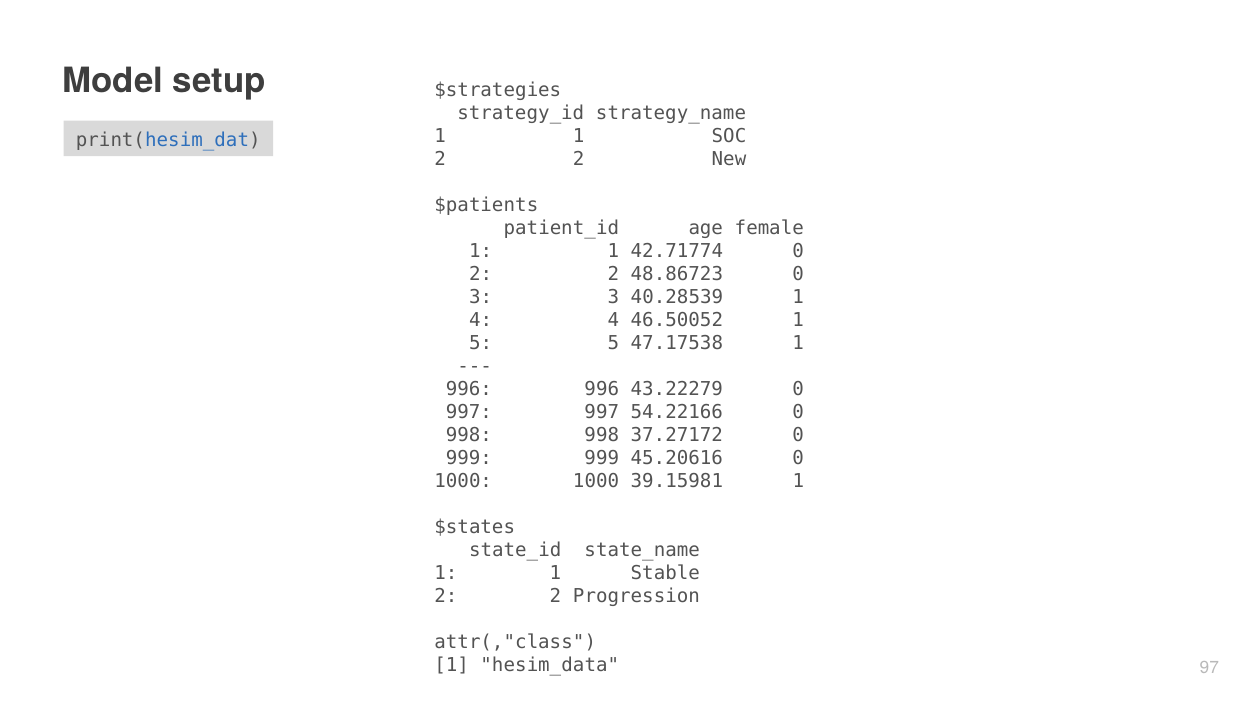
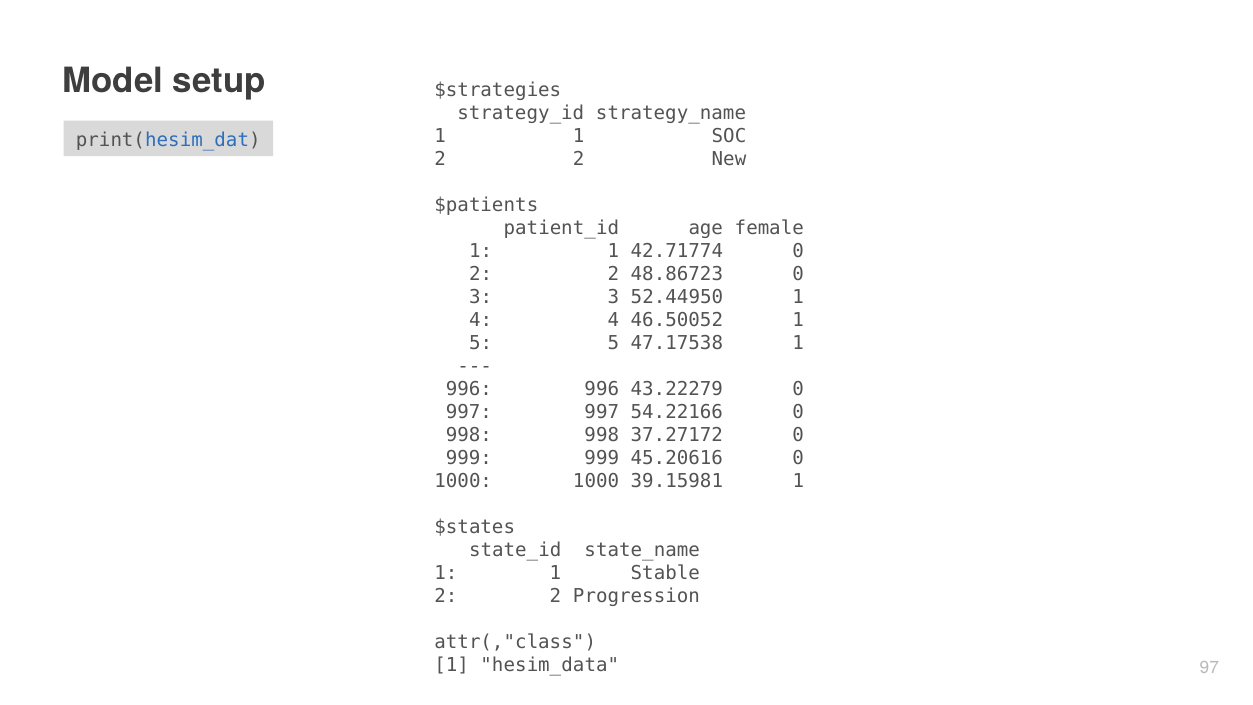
40.28539: 40.28539 -> 52.44950 (677, 298)
